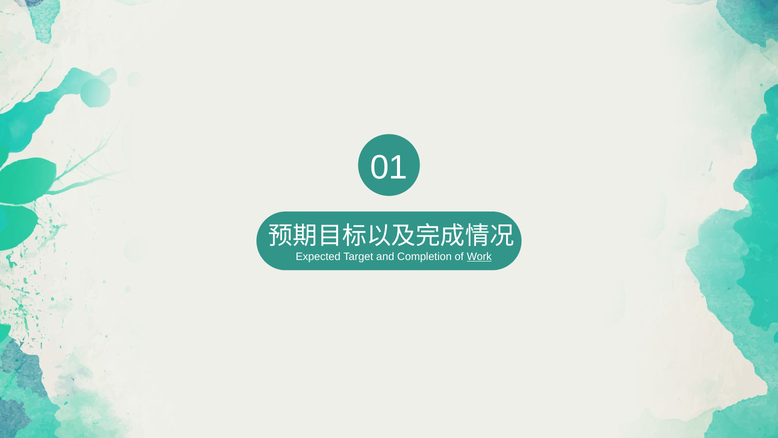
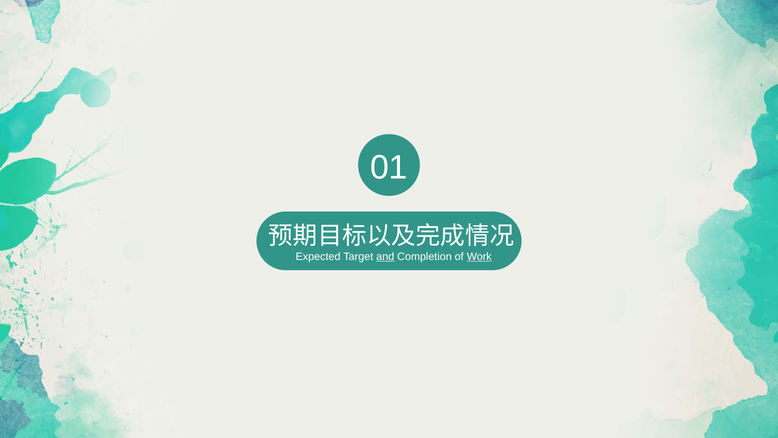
and underline: none -> present (385, 256)
